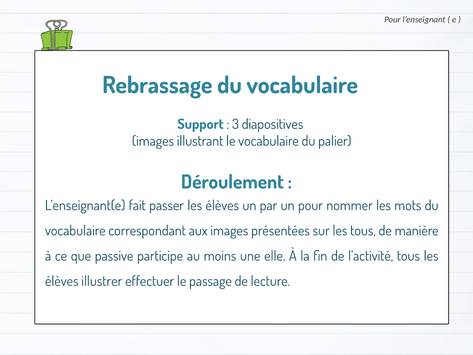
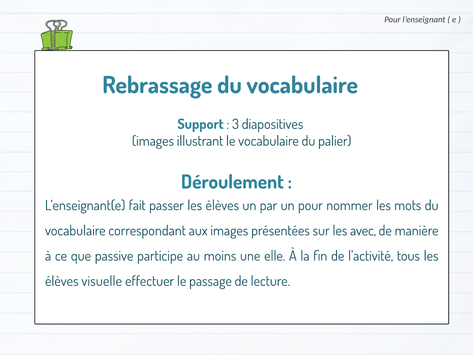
les tous: tous -> avec (363, 231)
illustrer: illustrer -> visuelle (102, 281)
